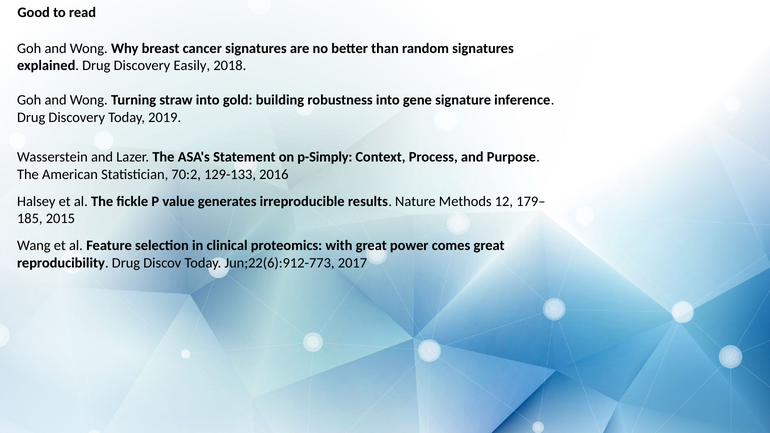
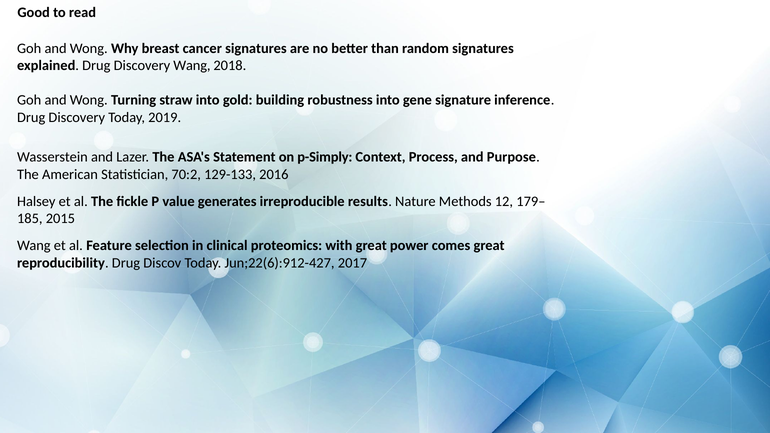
Discovery Easily: Easily -> Wang (192, 66)
Jun;22(6):912-773: Jun;22(6):912-773 -> Jun;22(6):912-427 (280, 263)
